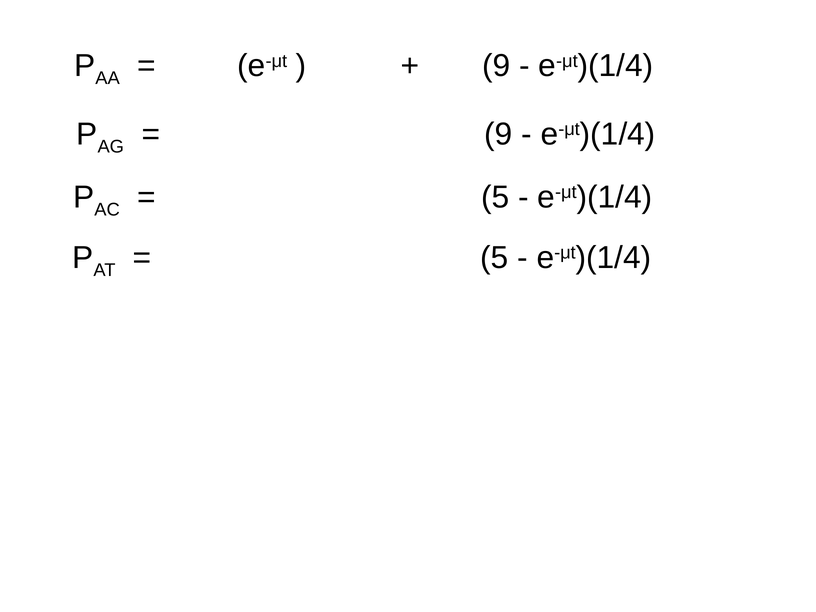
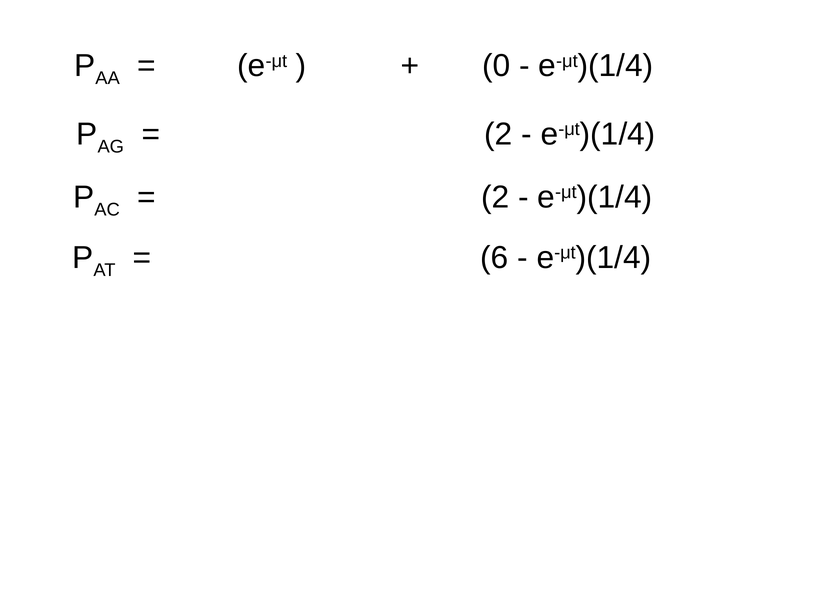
9: 9 -> 0 (496, 66)
9: 9 -> 2 (499, 134)
5: 5 -> 2 (495, 197)
5: 5 -> 6 (494, 258)
